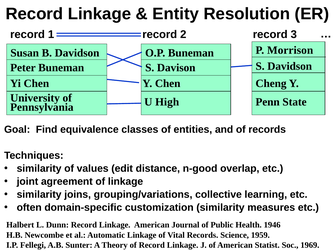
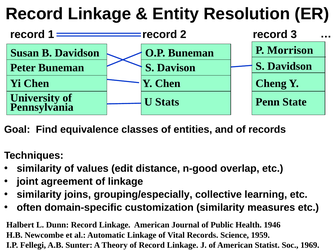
High: High -> Stats (167, 102)
grouping/variations: grouping/variations -> grouping/especially (143, 195)
